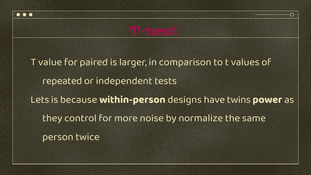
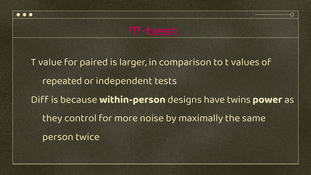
Lets: Lets -> Diff (40, 99)
normalize: normalize -> maximally (201, 118)
